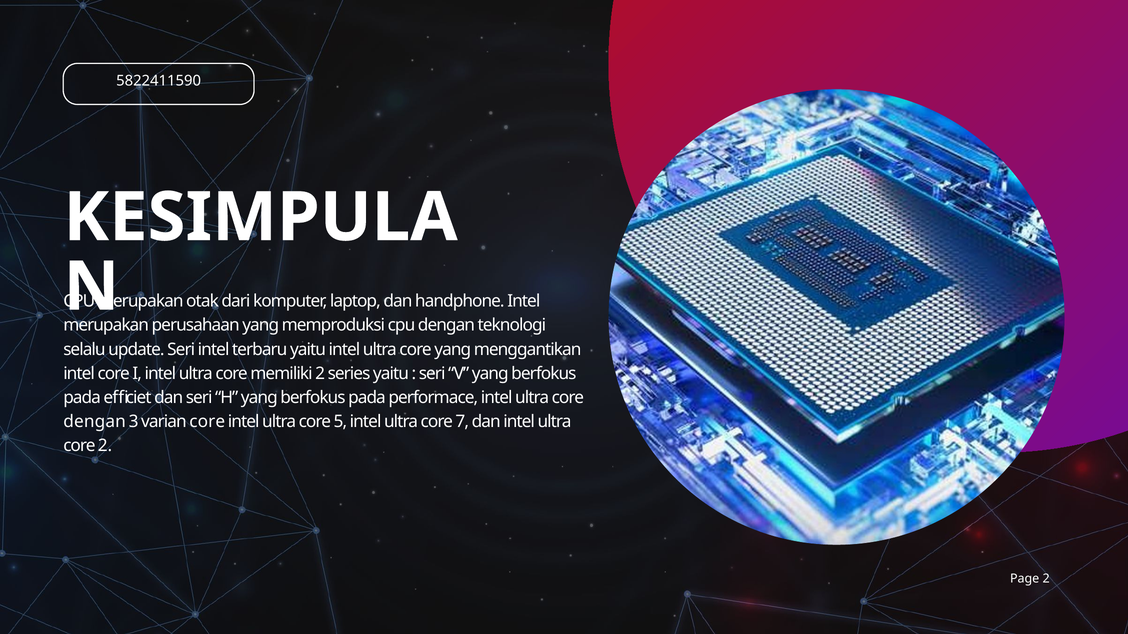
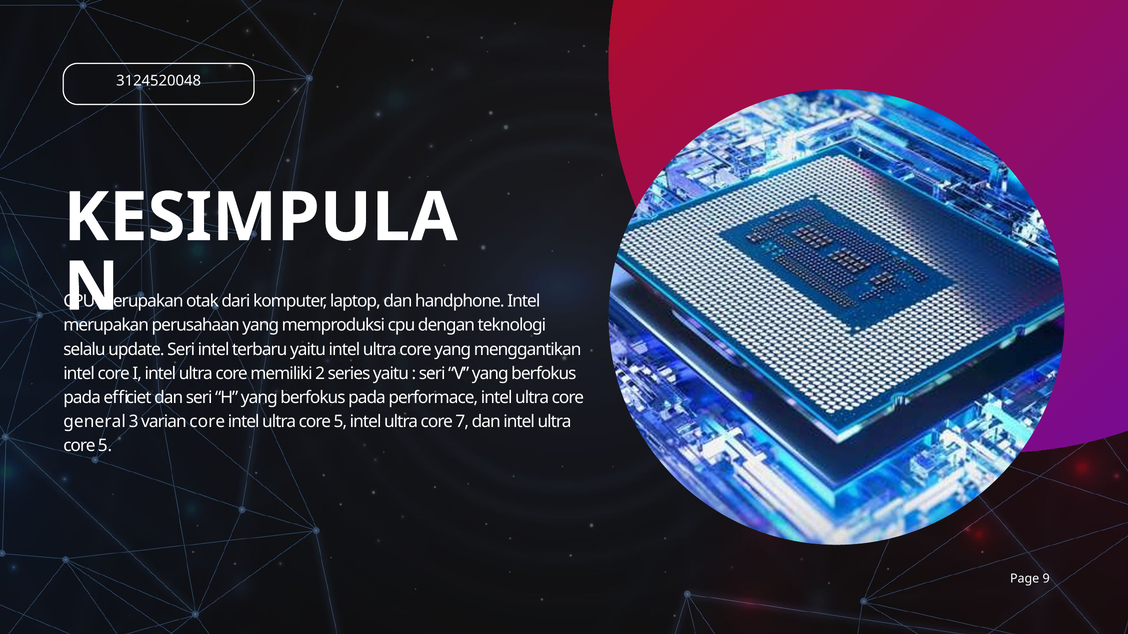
5822411590: 5822411590 -> 3124520048 (159, 81)
dengan: dengan -> general (95, 422)
2: 2 -> 5 (105, 446)
Page 2: 2 -> 9 (1046, 579)
